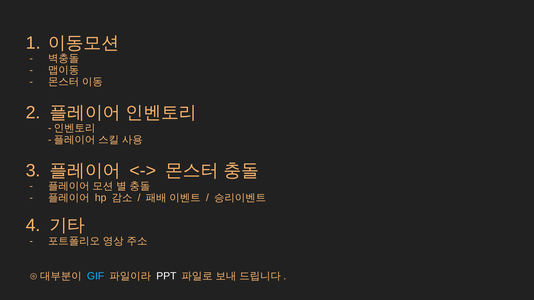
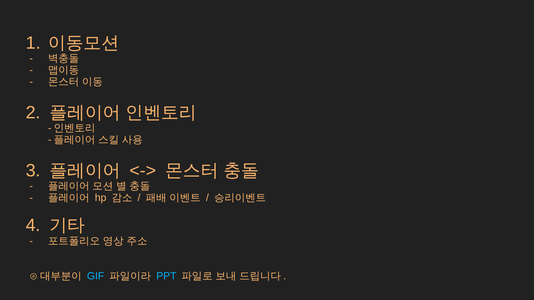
PPT colour: white -> light blue (166, 276)
